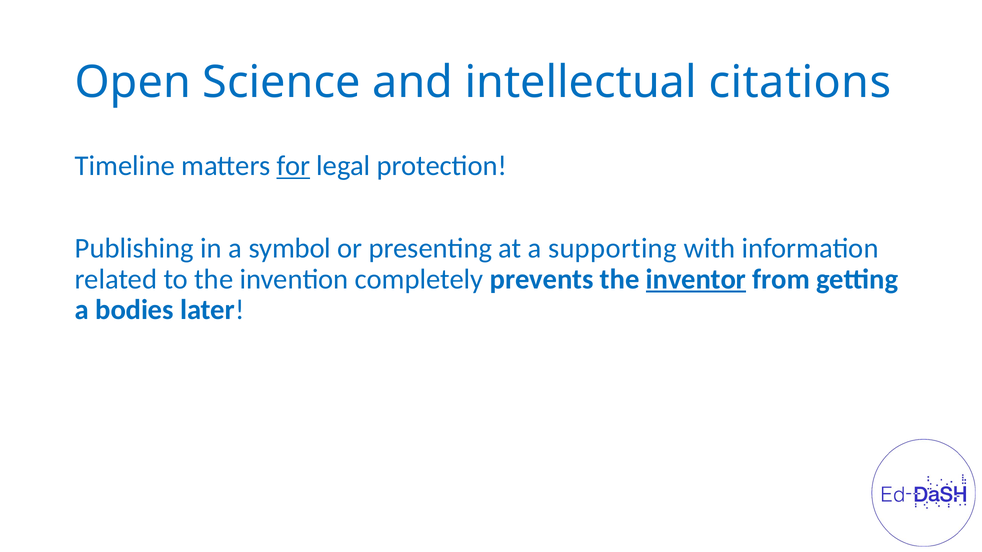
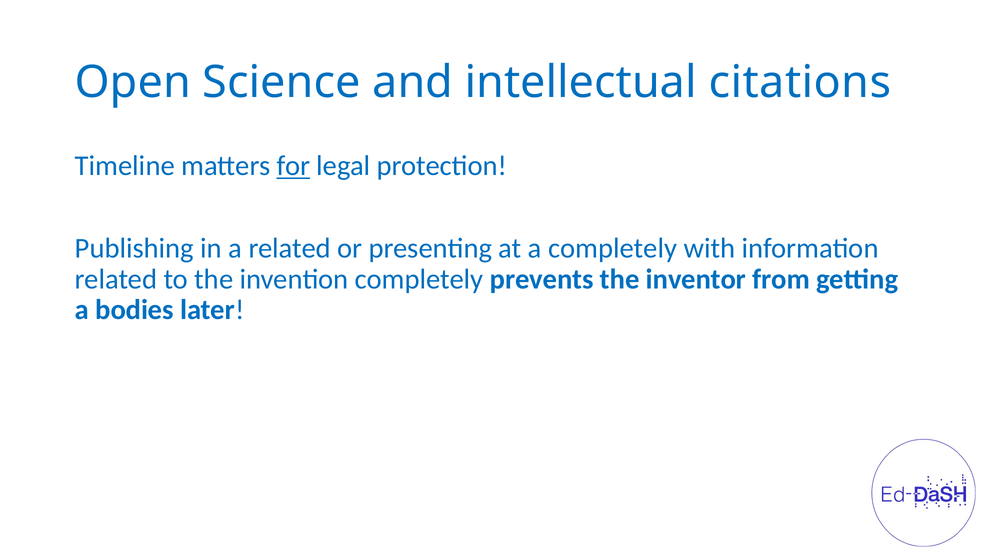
a symbol: symbol -> related (290, 248)
a supporting: supporting -> completely (613, 248)
inventor underline: present -> none (696, 279)
